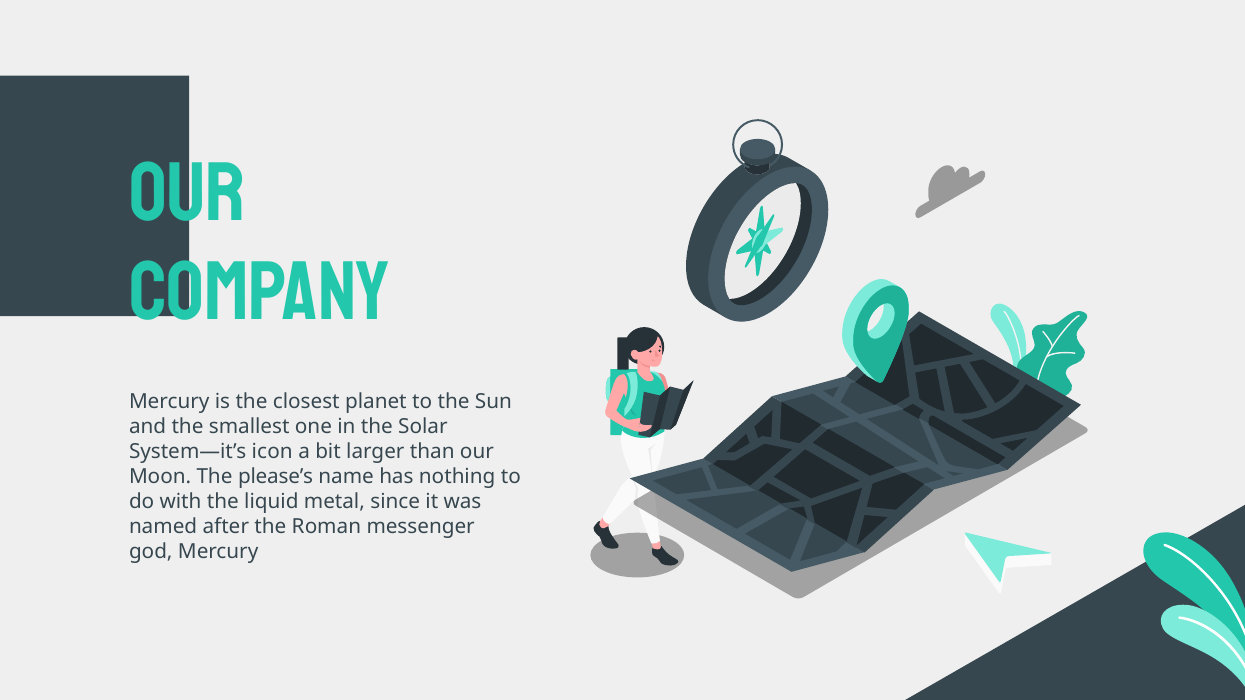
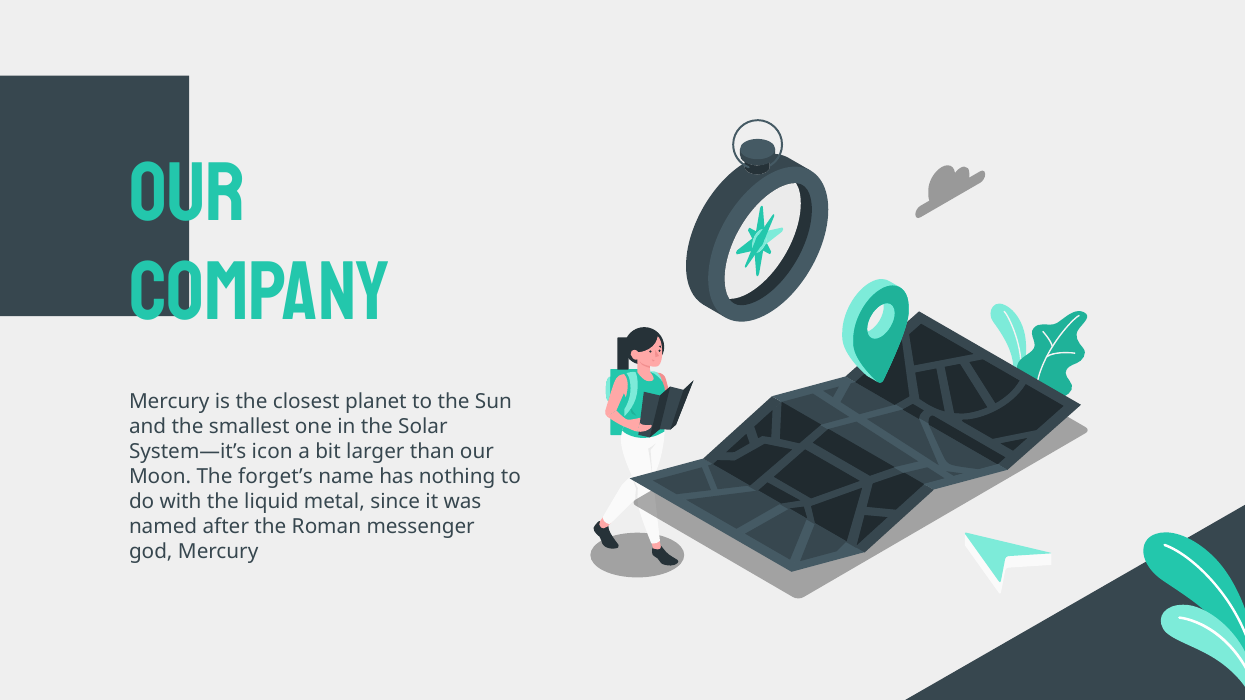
please’s: please’s -> forget’s (275, 477)
